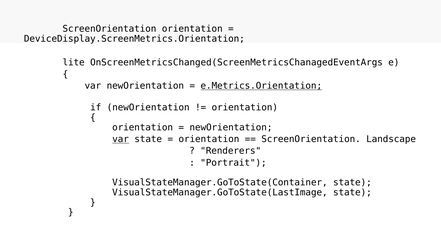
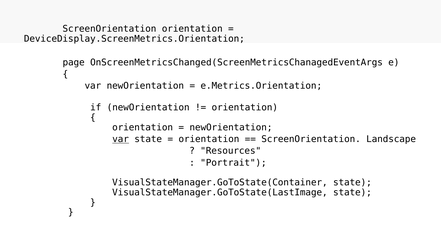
lite: lite -> page (74, 62)
e.Metrics.Orientation underline: present -> none (261, 86)
Renderers: Renderers -> Resources (231, 151)
